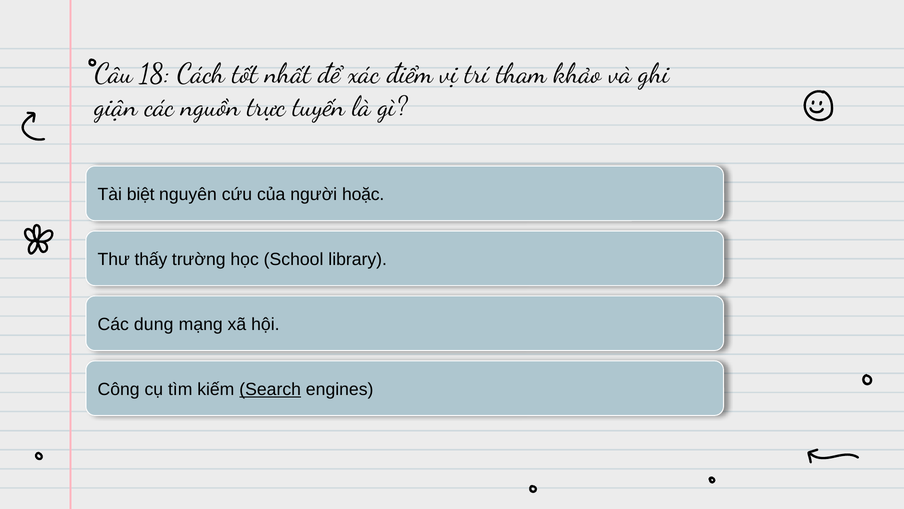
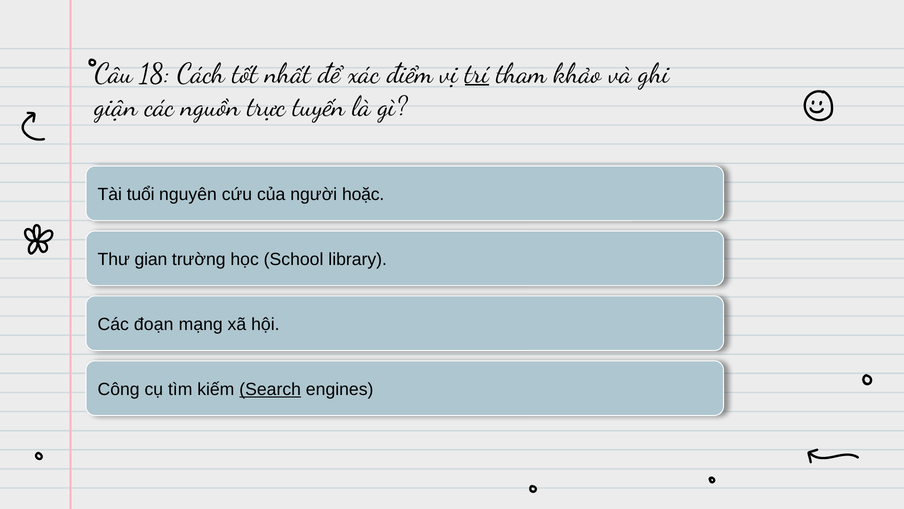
trí underline: none -> present (477, 73)
biệt: biệt -> tuổi (141, 194)
thấy: thấy -> gian (151, 259)
dung: dung -> đoạn (154, 324)
